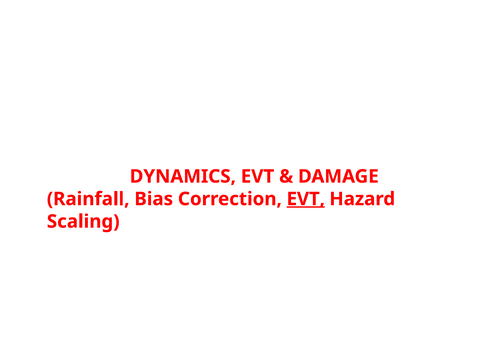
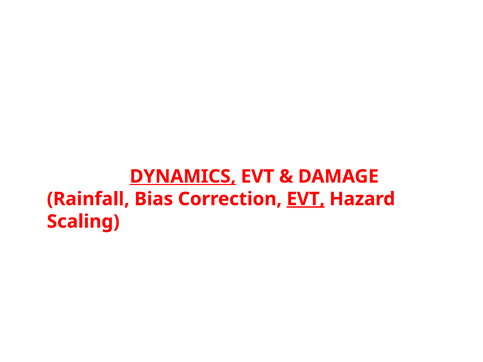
DYNAMICS underline: none -> present (183, 177)
